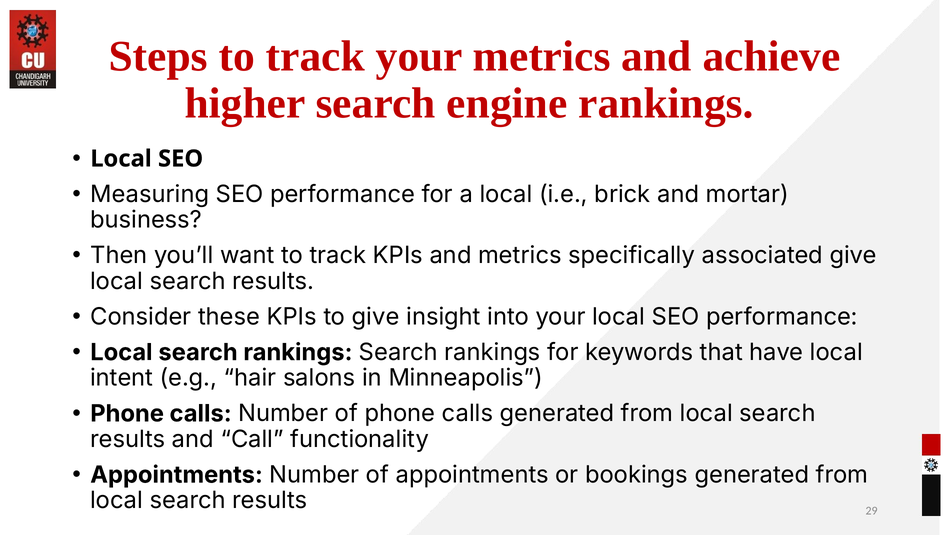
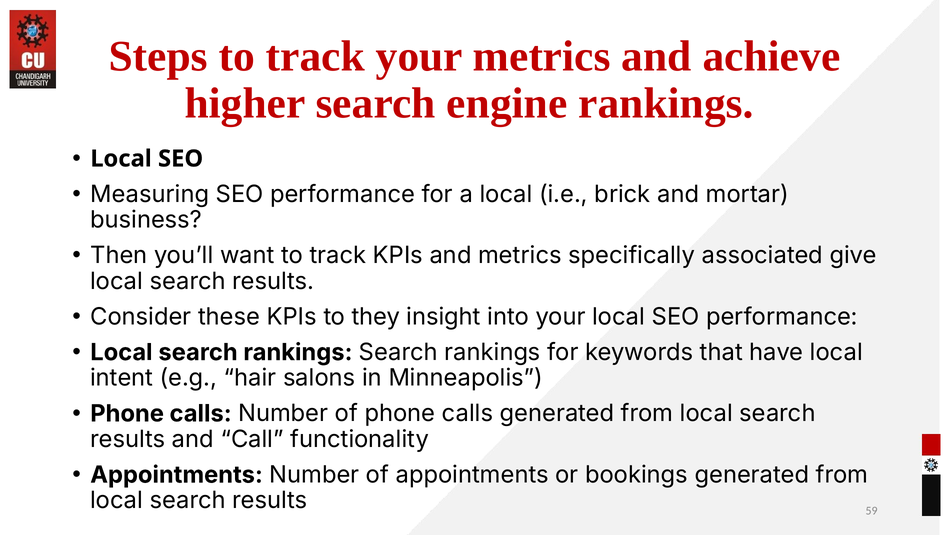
to give: give -> they (376, 316)
29: 29 -> 59 (872, 510)
